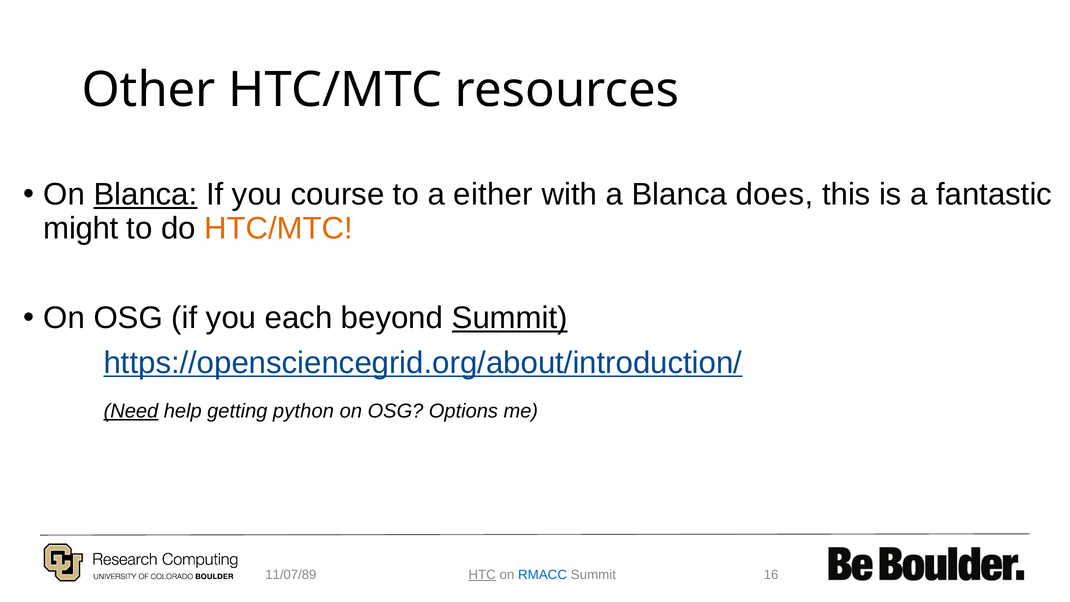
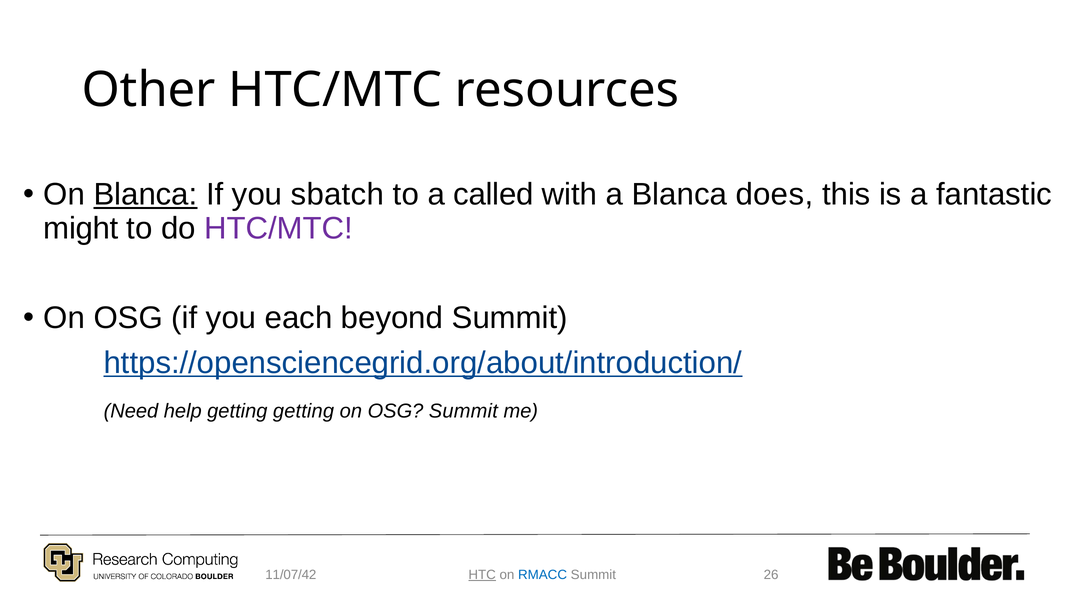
course: course -> sbatch (337, 195)
either: either -> called (493, 195)
HTC/MTC colour: orange -> purple (279, 228)
Summit underline: present -> none (510, 318)
Need underline: present -> none (131, 411)
getting python: python -> getting (304, 411)
OSG Options: Options -> Summit (463, 411)
11/07/89: 11/07/89 -> 11/07/42 (291, 575)
16: 16 -> 26 (771, 575)
